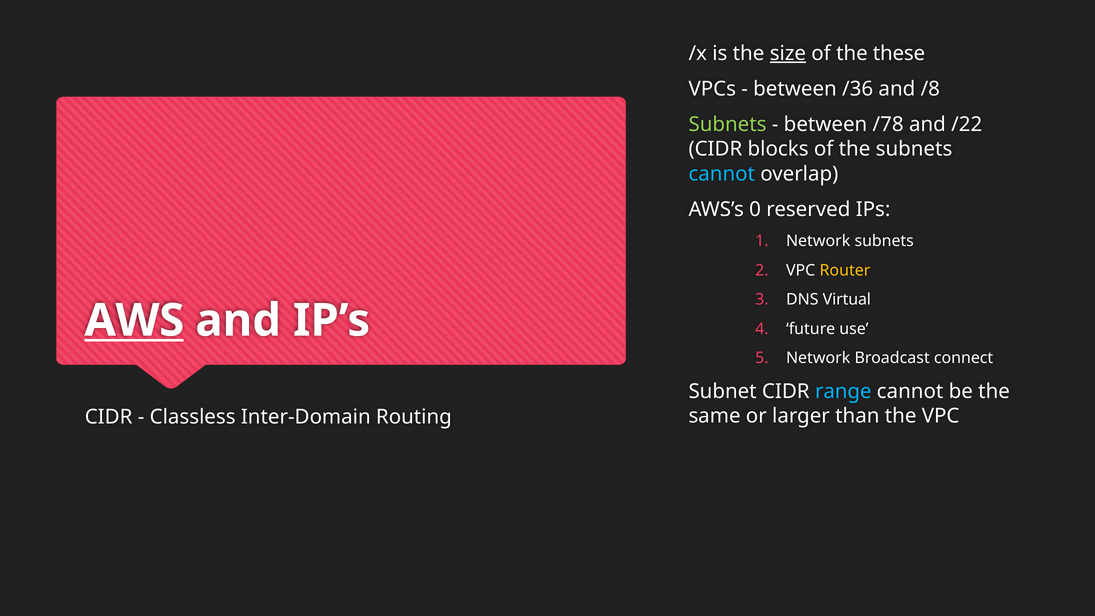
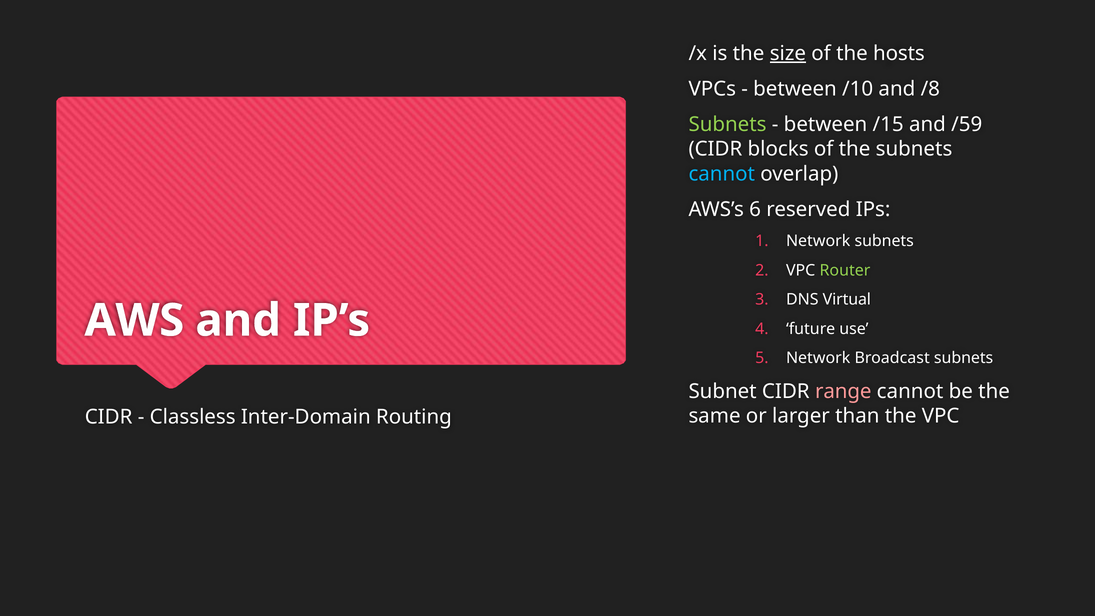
these: these -> hosts (899, 53)
/36: /36 -> /10 (858, 89)
/78: /78 -> /15 (888, 125)
/22: /22 -> /59 (967, 125)
0: 0 -> 6 (755, 209)
Router colour: yellow -> light green (845, 270)
AWS underline: present -> none (134, 321)
Broadcast connect: connect -> subnets (964, 358)
range colour: light blue -> pink (843, 391)
